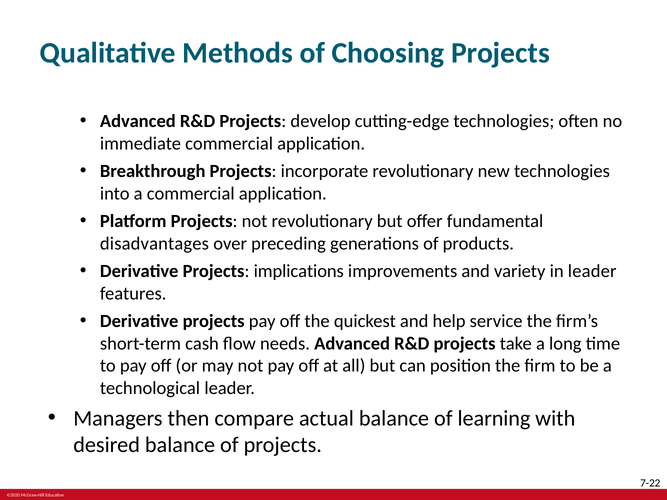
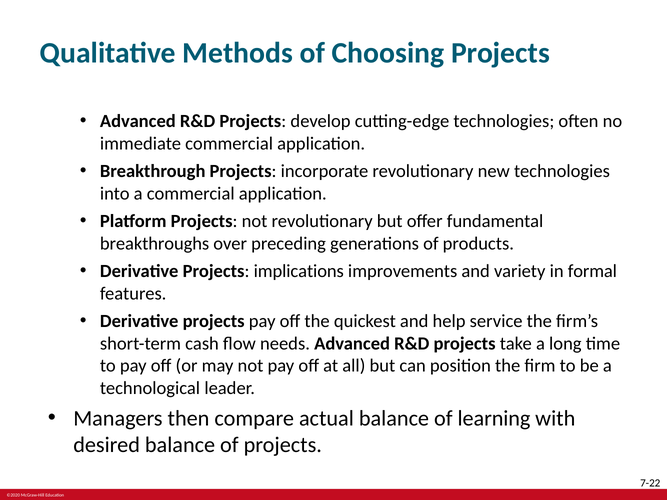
disadvantages: disadvantages -> breakthroughs (155, 244)
in leader: leader -> formal (592, 271)
